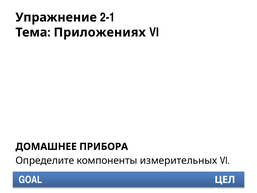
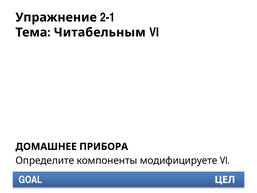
Приложениях: Приложениях -> Читабельным (100, 32)
измерительных: измерительных -> модифицируете (179, 160)
